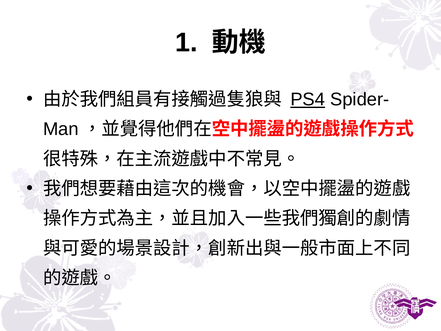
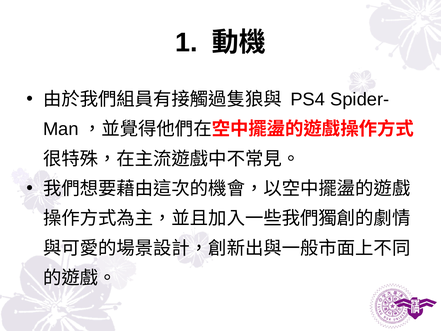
PS4 underline: present -> none (308, 99)
